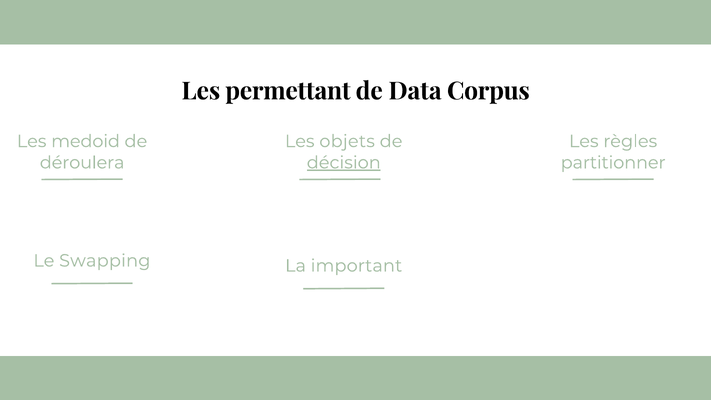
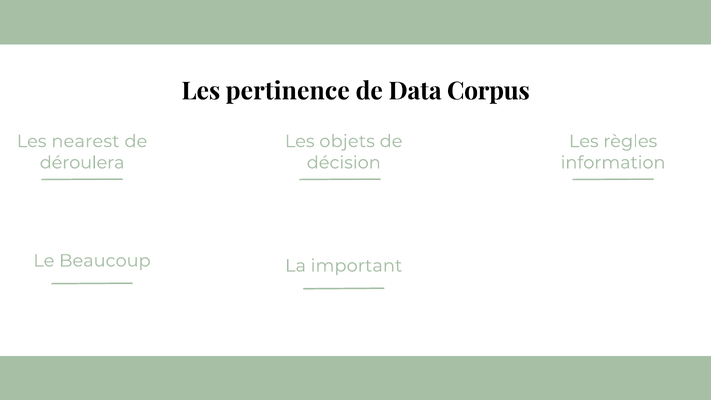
permettant: permettant -> pertinence (288, 91)
medoid: medoid -> nearest (85, 141)
décision underline: present -> none (344, 163)
partitionner: partitionner -> information (613, 163)
Swapping: Swapping -> Beaucoup (105, 261)
